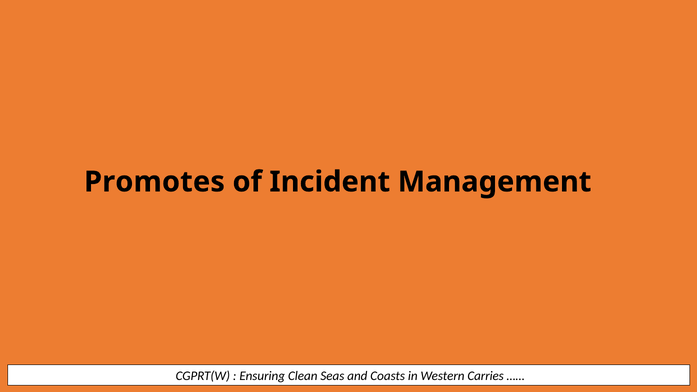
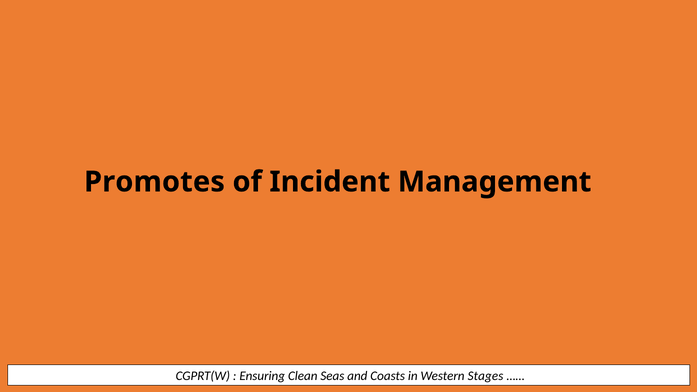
Carries: Carries -> Stages (486, 376)
